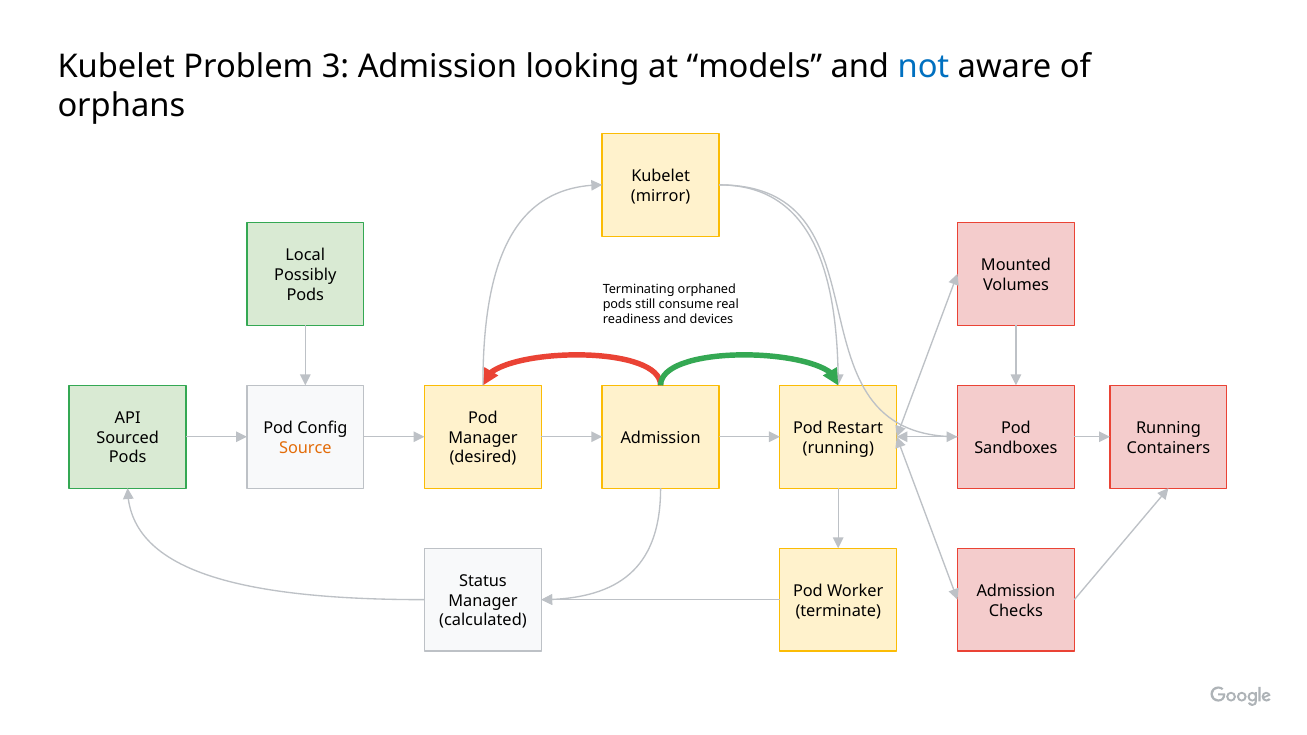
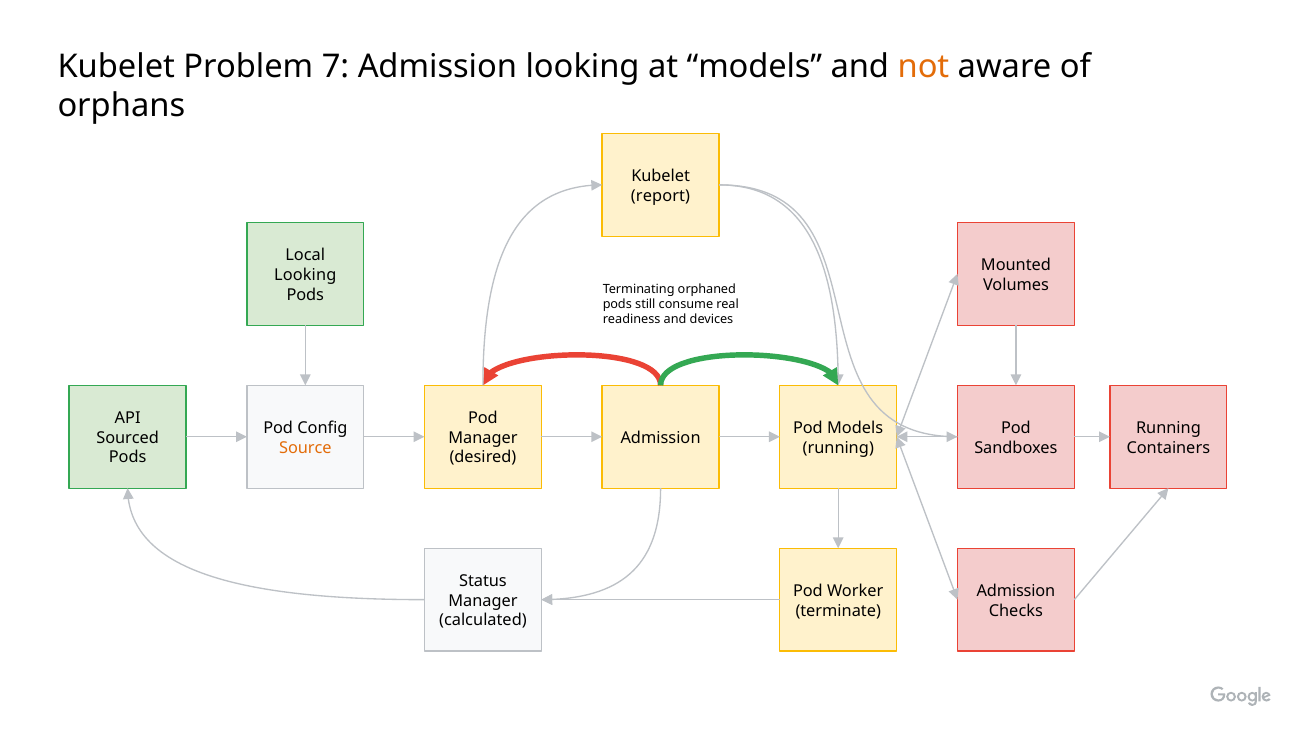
3: 3 -> 7 (335, 67)
not colour: blue -> orange (923, 67)
mirror: mirror -> report (661, 196)
Possibly: Possibly -> Looking (305, 275)
Pod Restart: Restart -> Models (855, 428)
